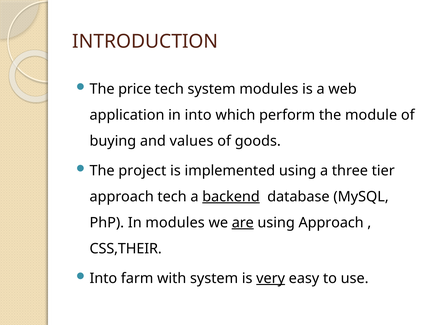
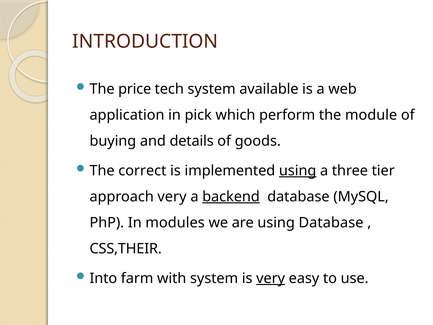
system modules: modules -> available (269, 89)
in into: into -> pick (198, 115)
values: values -> details (192, 141)
project: project -> correct (142, 171)
using underline: none -> present (298, 171)
approach tech: tech -> very (172, 197)
are underline: present -> none (243, 223)
using Approach: Approach -> Database (331, 223)
